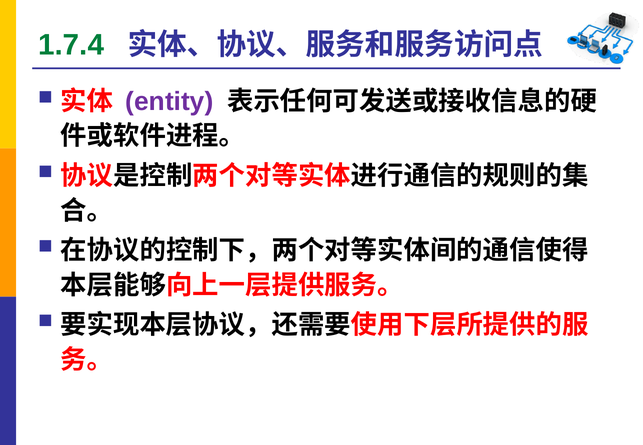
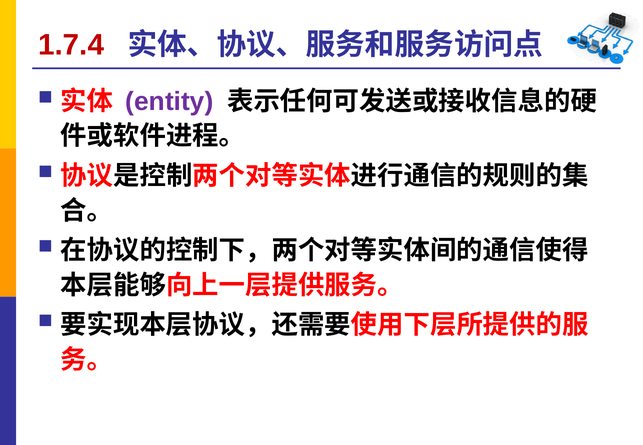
1.7.4 colour: green -> red (71, 45)
